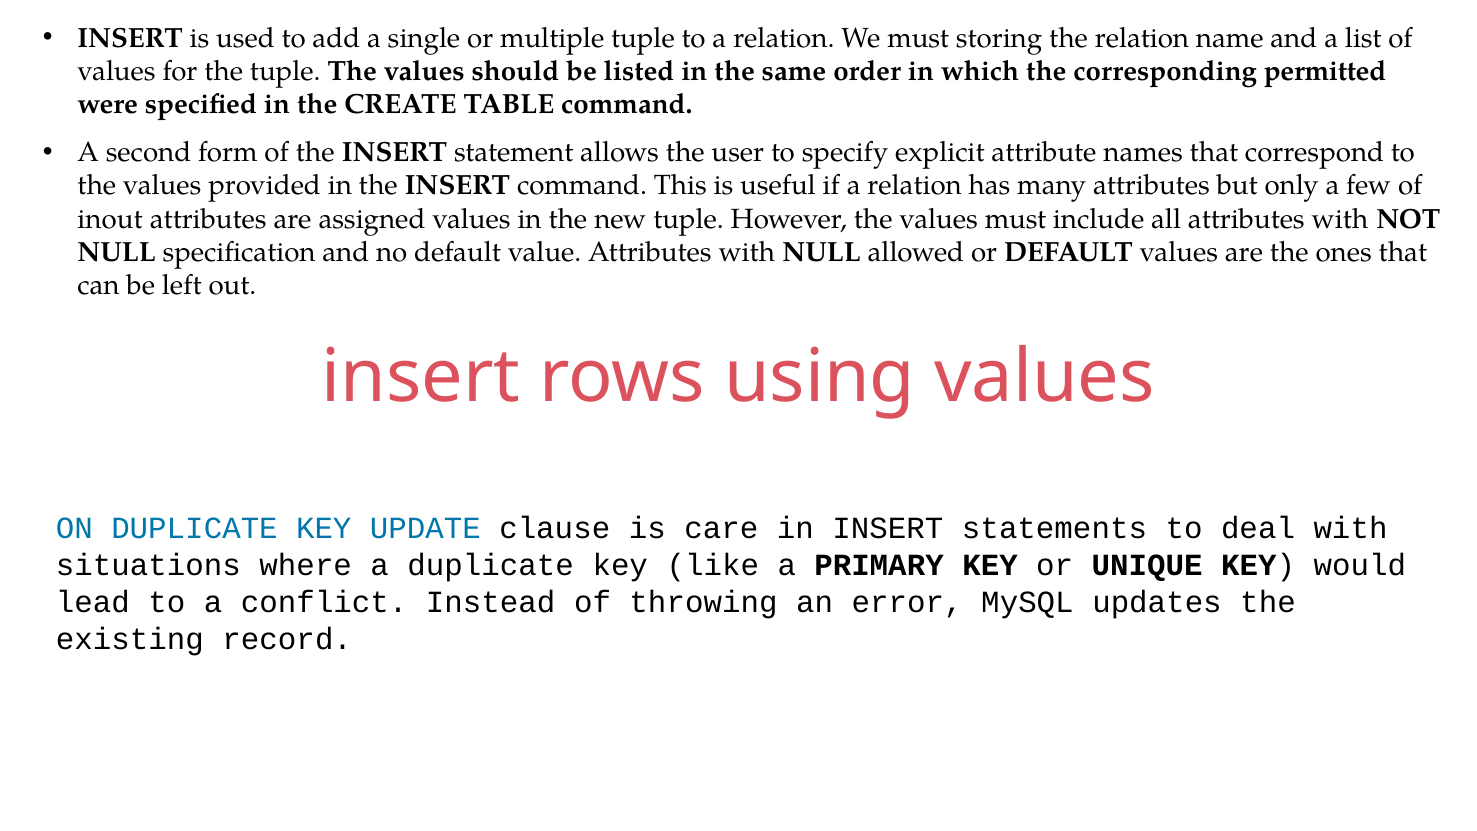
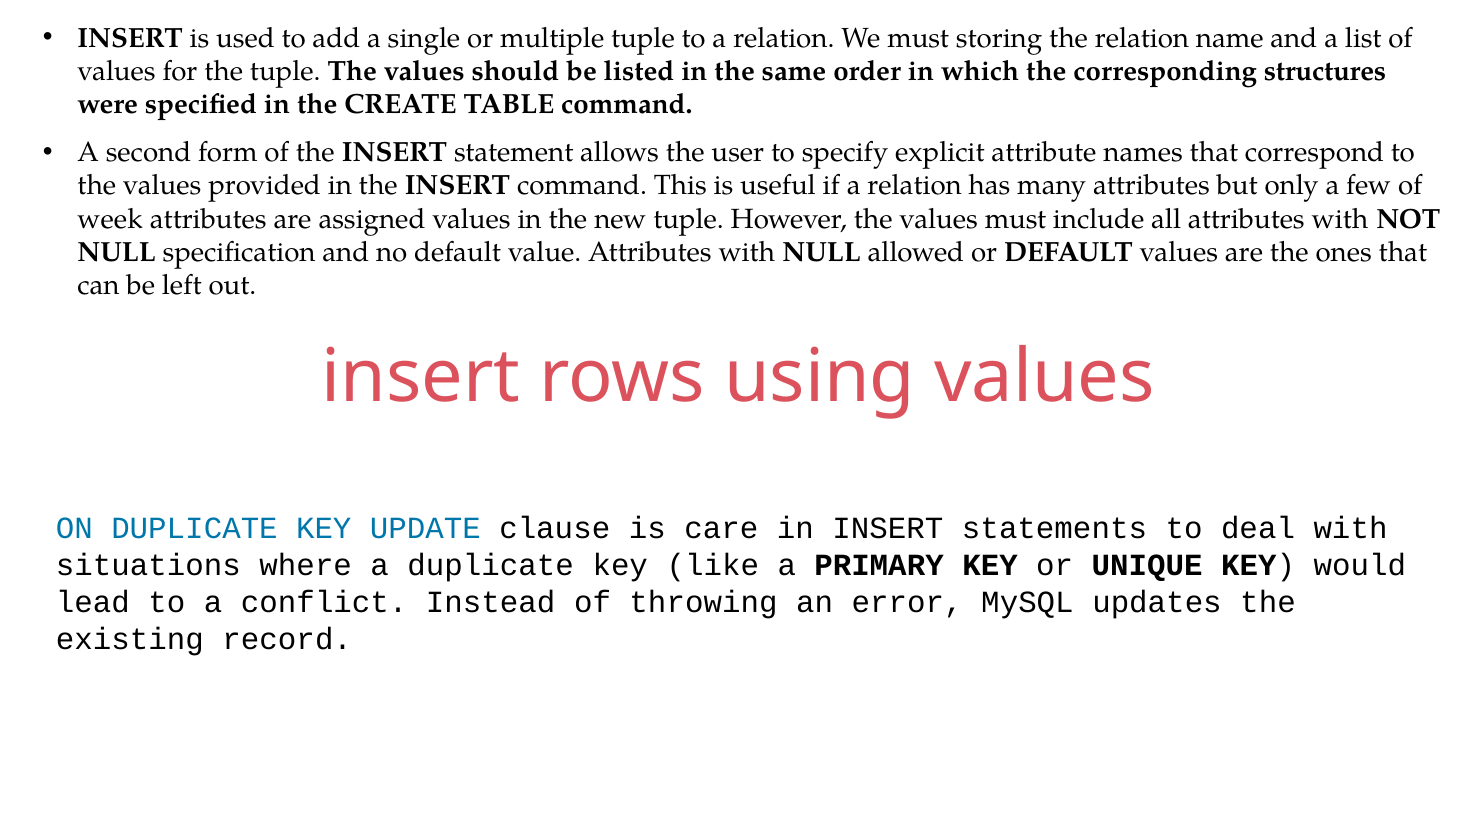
permitted: permitted -> structures (1325, 71)
inout: inout -> week (110, 219)
